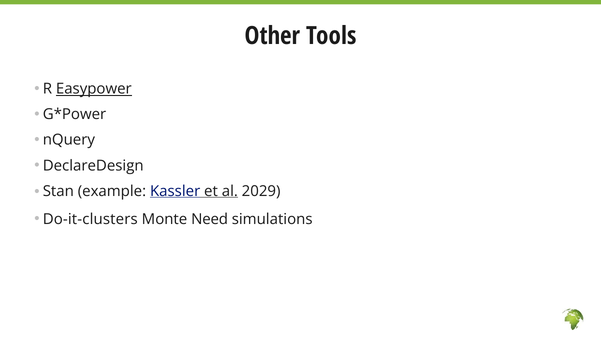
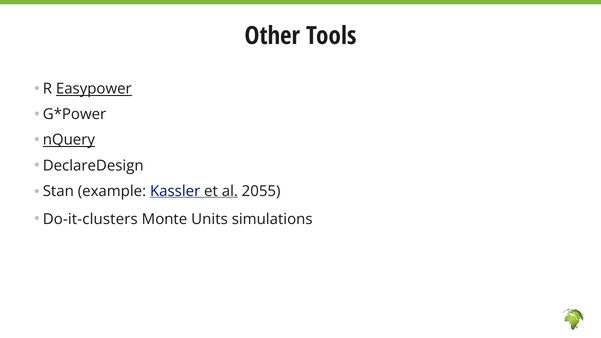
nQuery underline: none -> present (69, 140)
2029: 2029 -> 2055 (261, 191)
Need: Need -> Units (209, 219)
